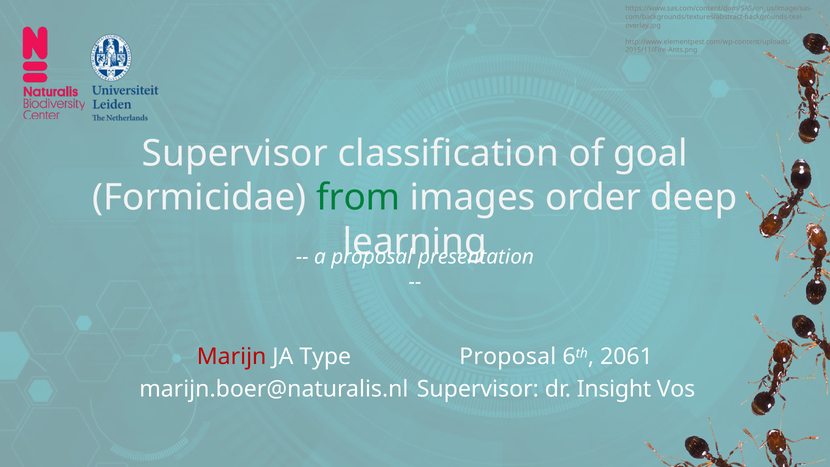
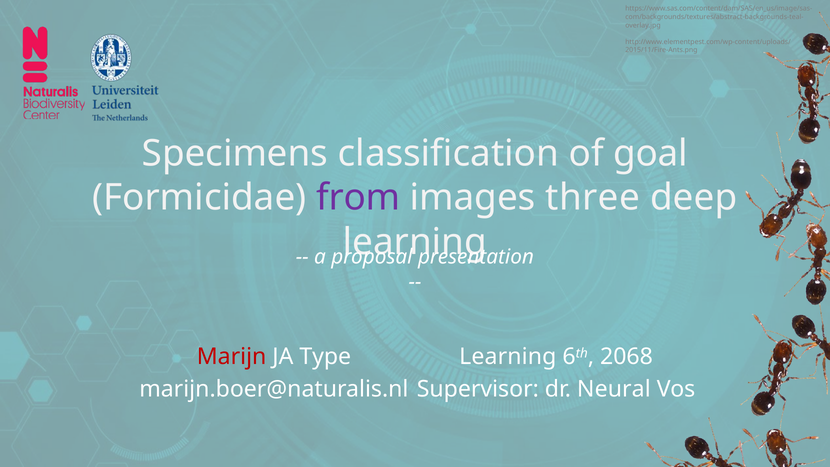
Supervisor: Supervisor -> Specimens (235, 153)
from colour: green -> purple (358, 198)
order: order -> three (593, 198)
Proposal: Proposal -> Learning (508, 357)
2061: 2061 -> 2068 (626, 357)
Insight: Insight -> Neural (614, 389)
